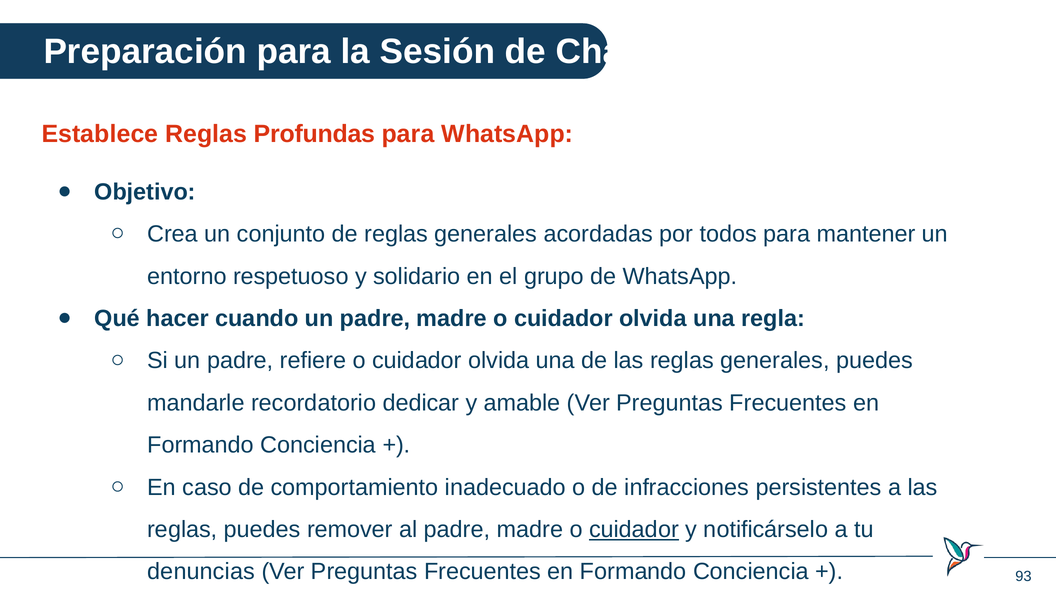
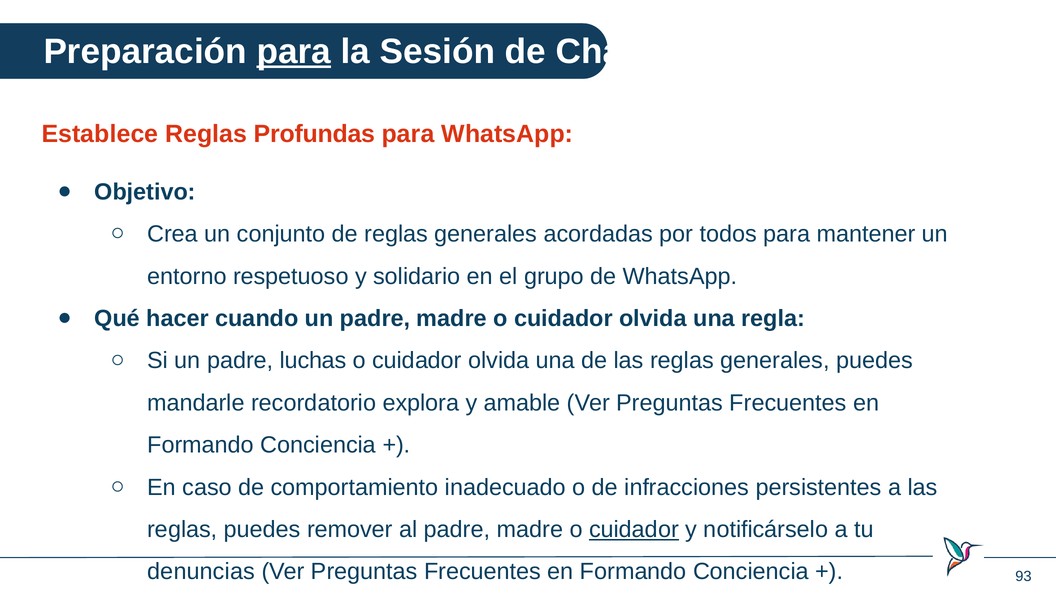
para underline: none -> present (294, 52)
refiere: refiere -> luchas (313, 361)
dedicar: dedicar -> explora (421, 403)
